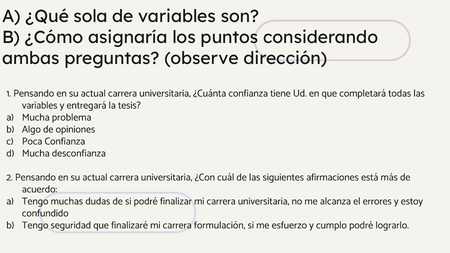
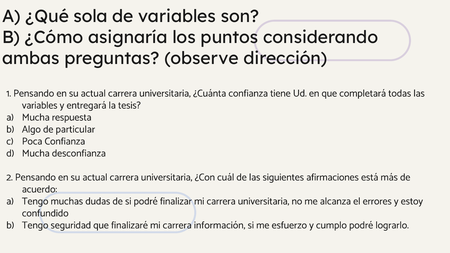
problema: problema -> respuesta (72, 117)
opiniones: opiniones -> particular (75, 129)
formulación: formulación -> información (220, 225)
